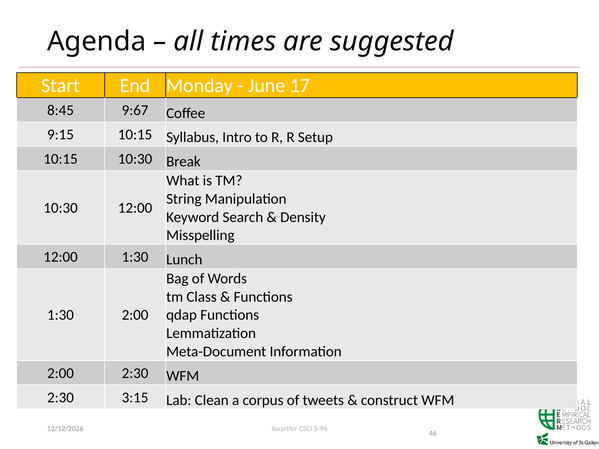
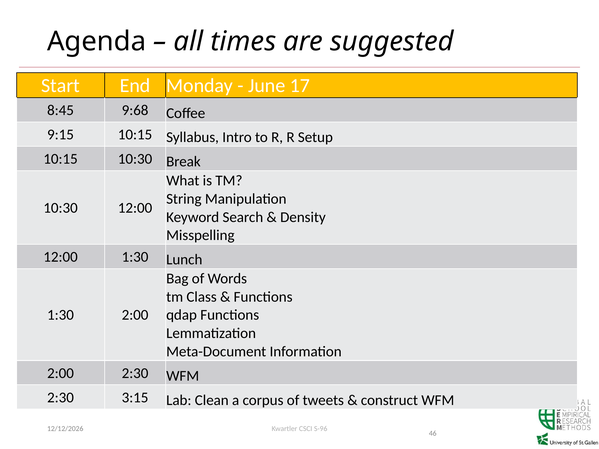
9:67: 9:67 -> 9:68 (135, 110)
